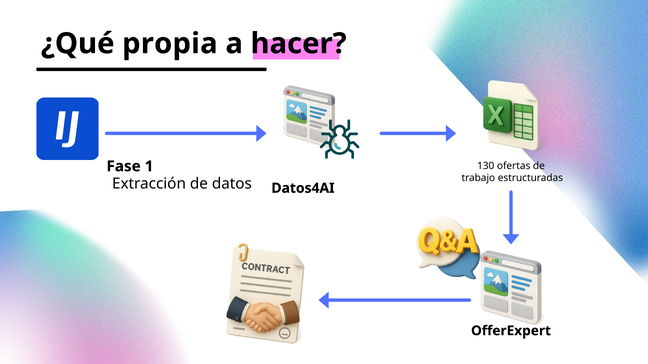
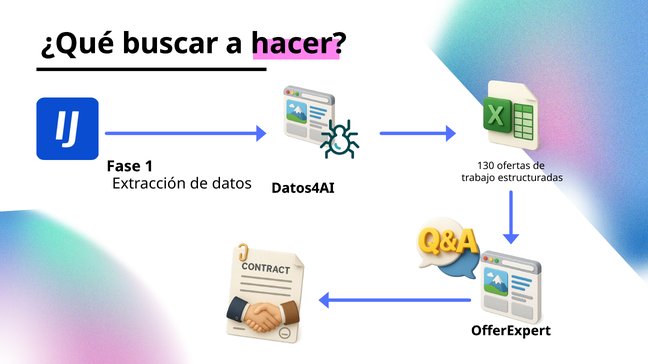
propia: propia -> buscar (170, 44)
